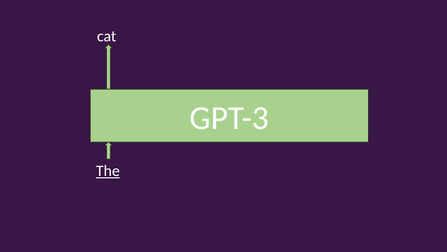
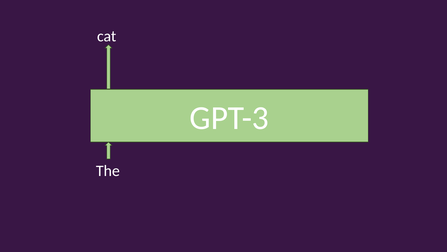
The underline: present -> none (108, 171)
